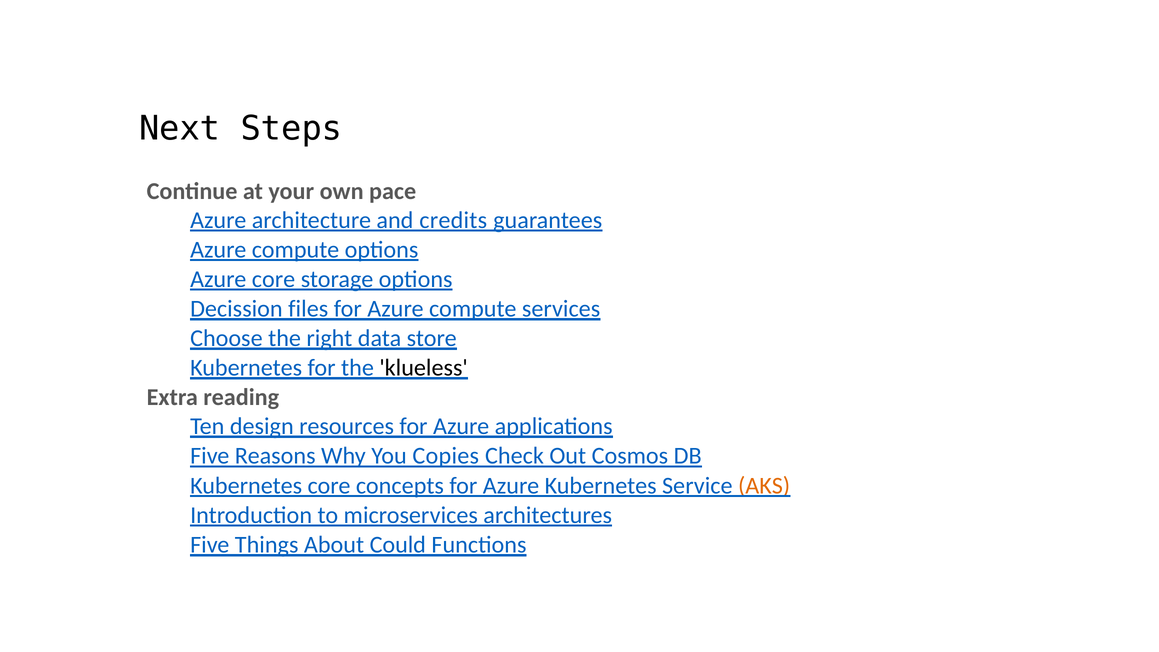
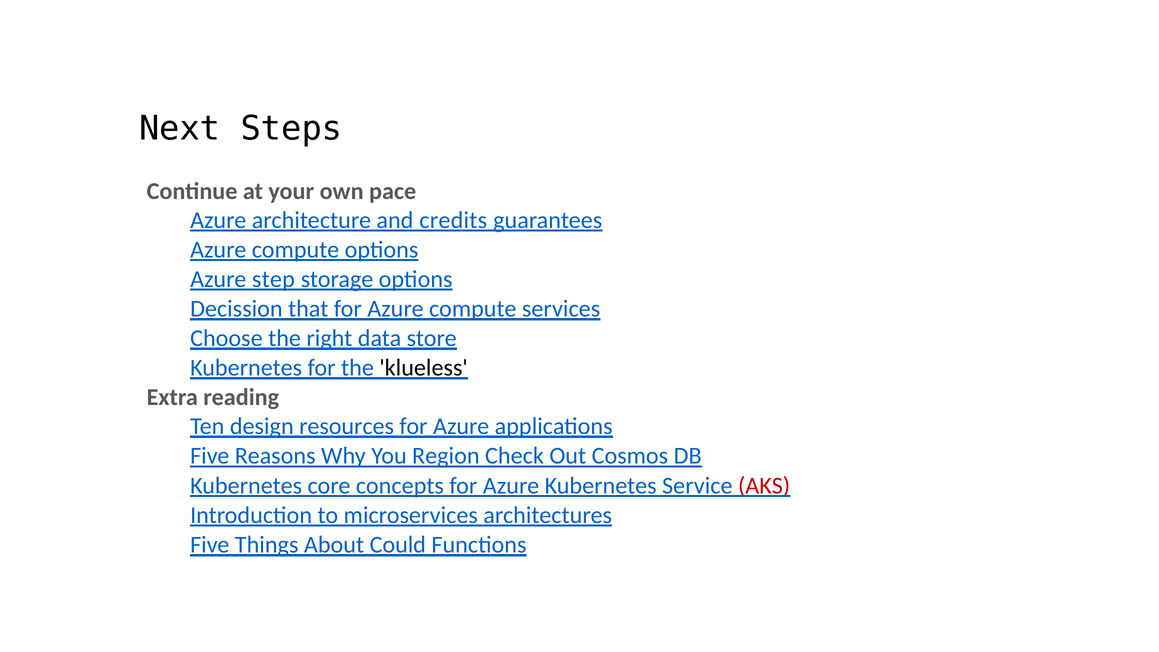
Azure core: core -> step (273, 279)
files: files -> that (308, 309)
Copies: Copies -> Region (446, 456)
AKS colour: orange -> red (764, 486)
